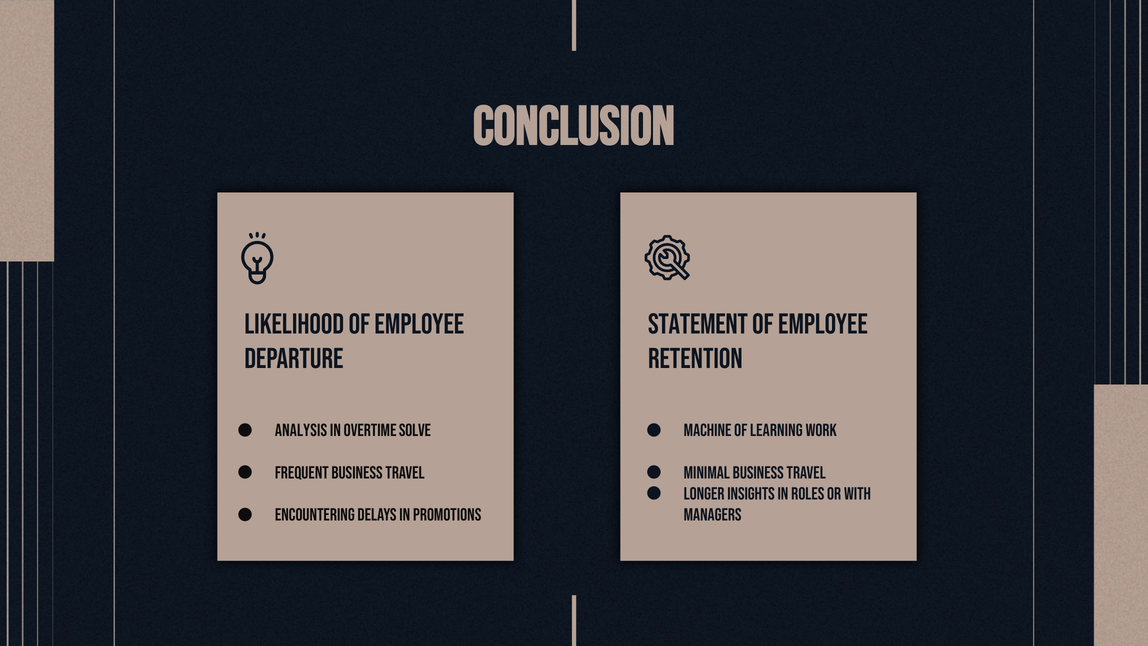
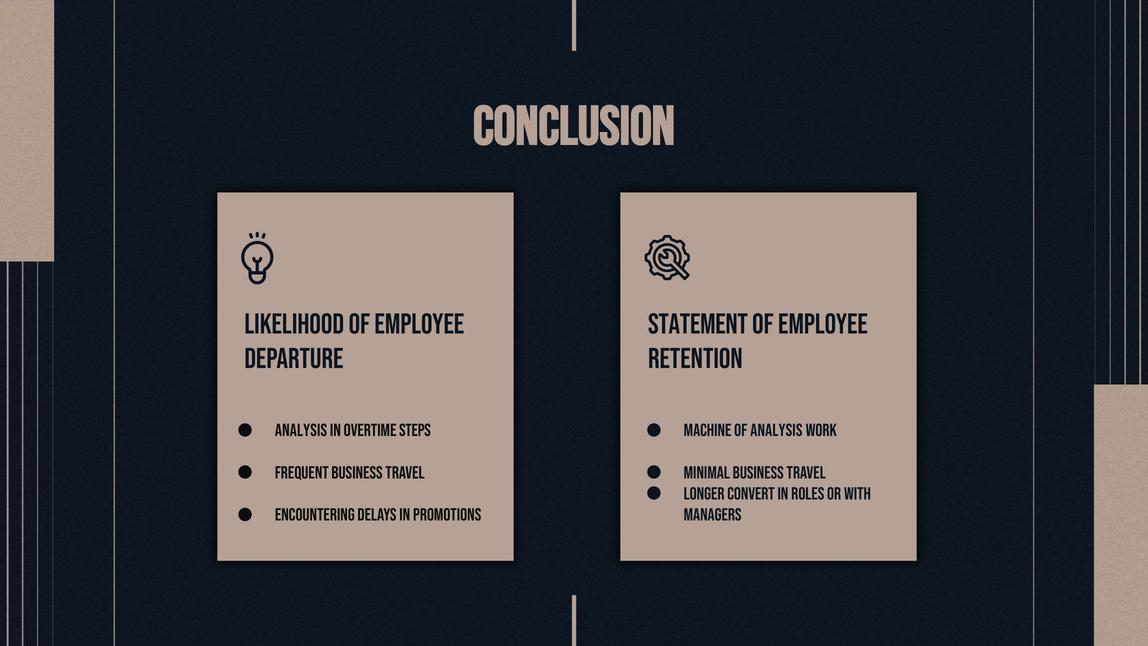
solve: solve -> steps (415, 431)
of learning: learning -> analysis (776, 430)
insights: insights -> convert (751, 494)
